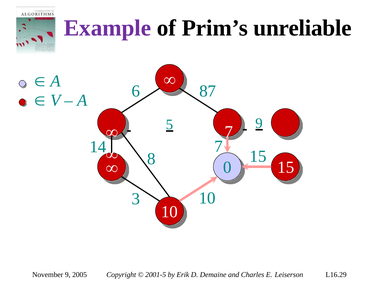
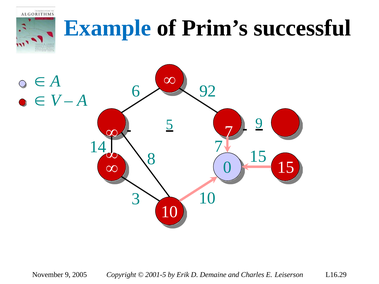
Example colour: purple -> blue (107, 28)
unreliable: unreliable -> successful (302, 28)
87: 87 -> 92 (208, 91)
